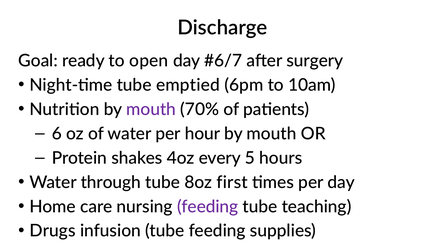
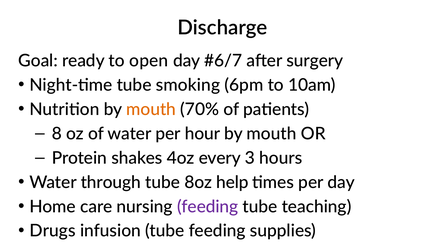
emptied: emptied -> smoking (188, 85)
mouth colour: purple -> orange (151, 109)
6: 6 -> 8 (57, 134)
5: 5 -> 3 (250, 158)
first: first -> help (232, 182)
